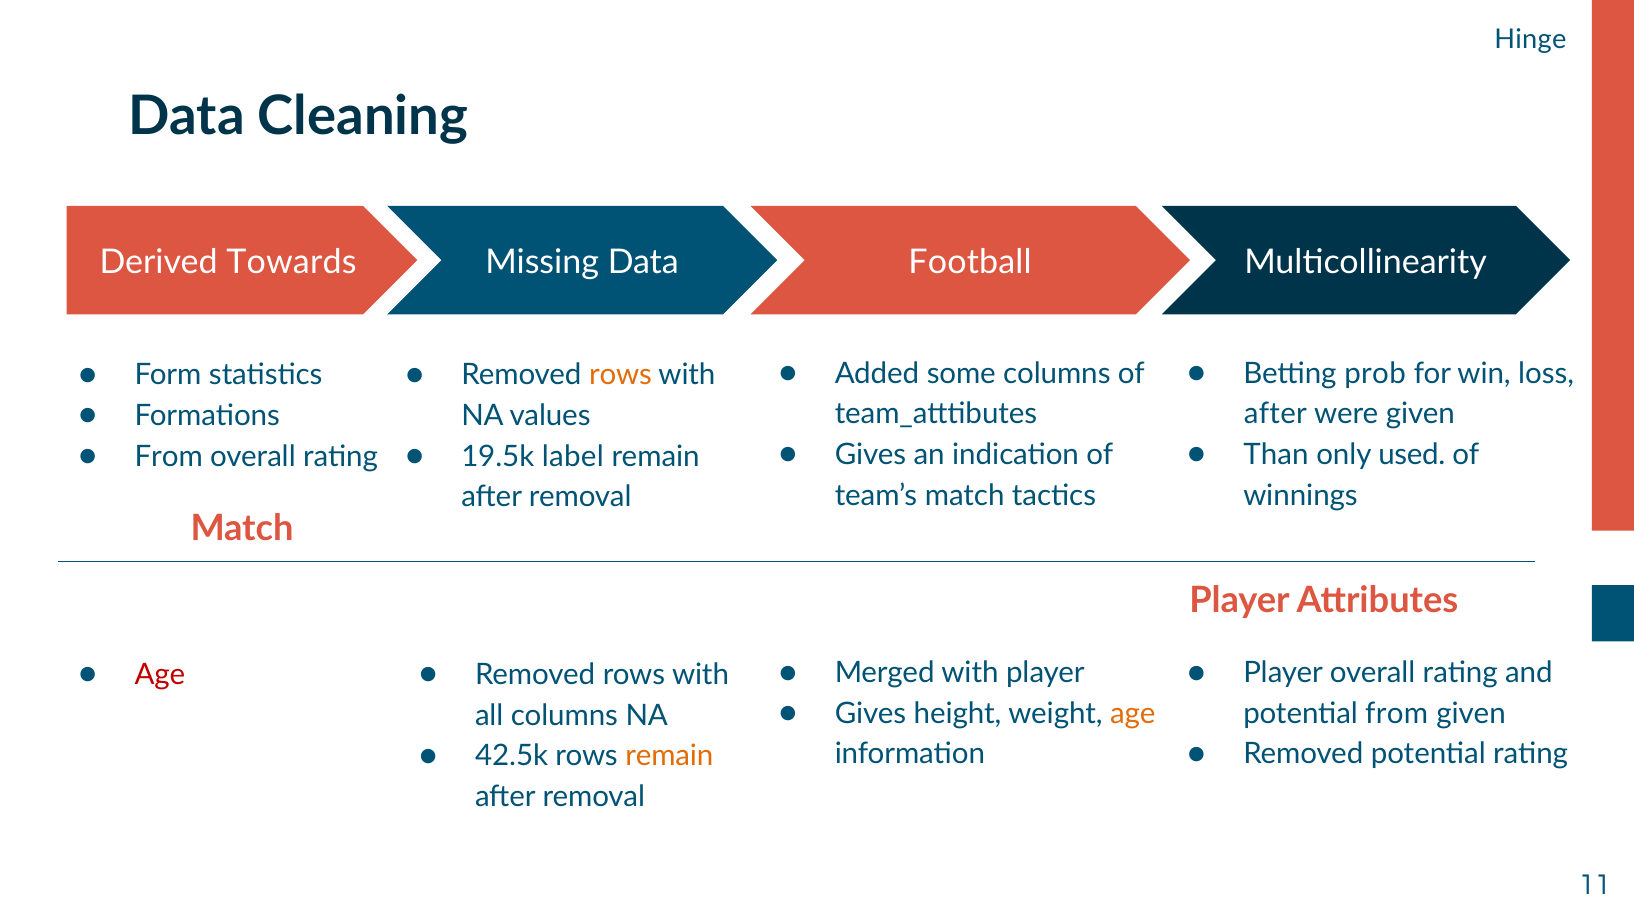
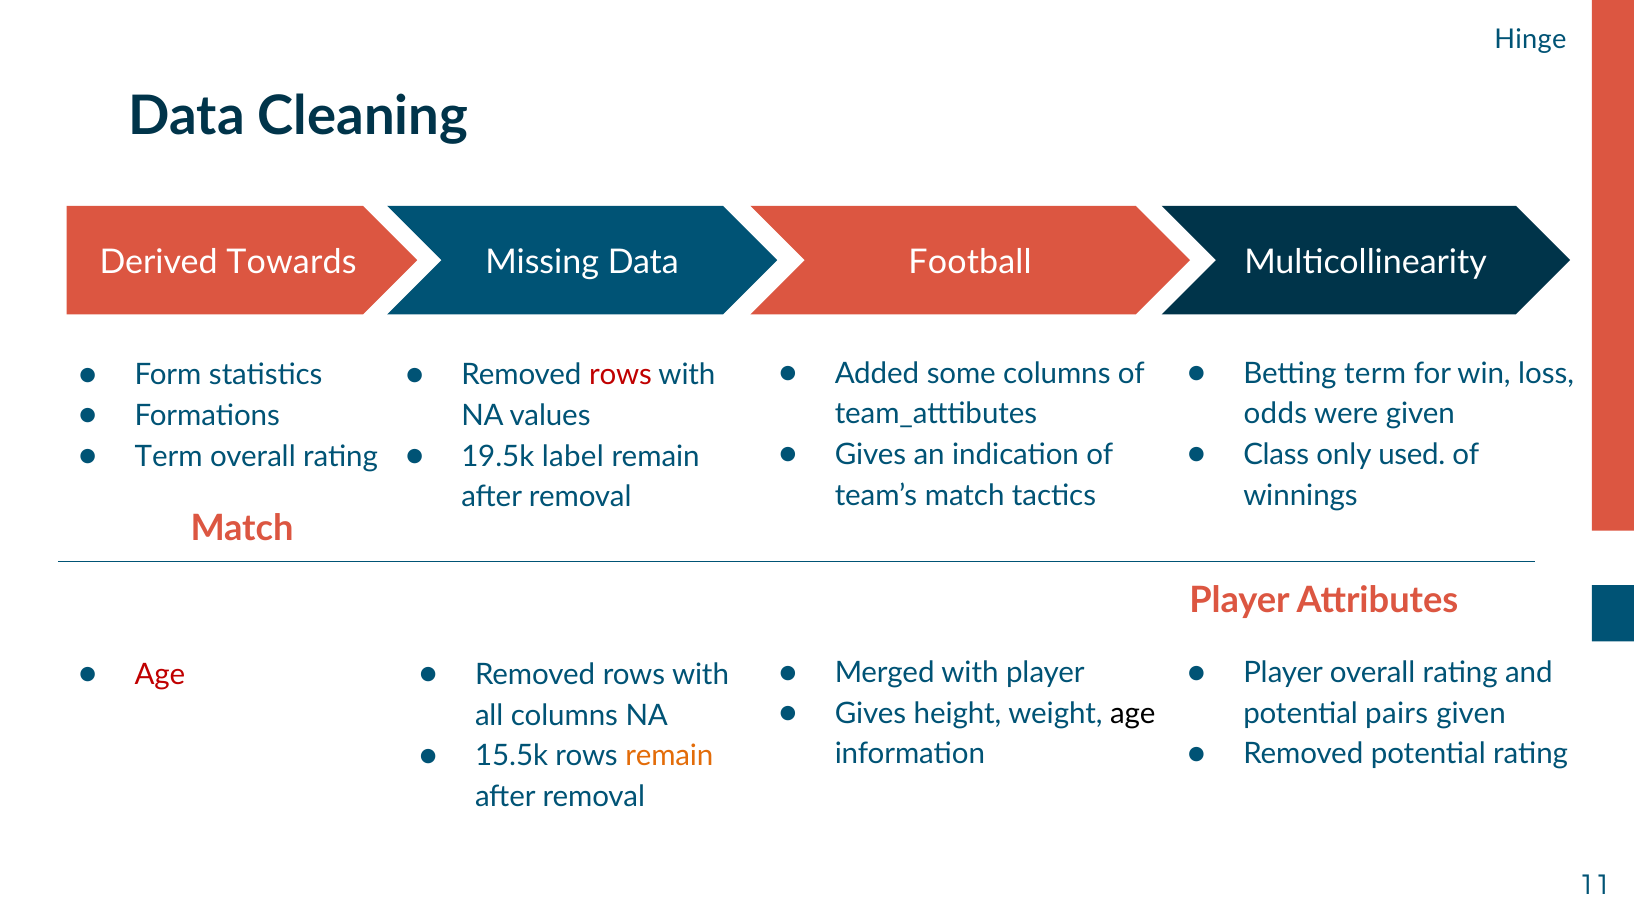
Betting prob: prob -> term (1375, 373)
rows colour: orange -> red (620, 375)
after: after -> odds (1275, 414)
Than: Than -> Class (1276, 455)
From: From -> Term (169, 457)
age colour: orange -> black (1133, 714)
potential from: from -> pairs (1397, 714)
42.5k: 42.5k -> 15.5k (512, 756)
